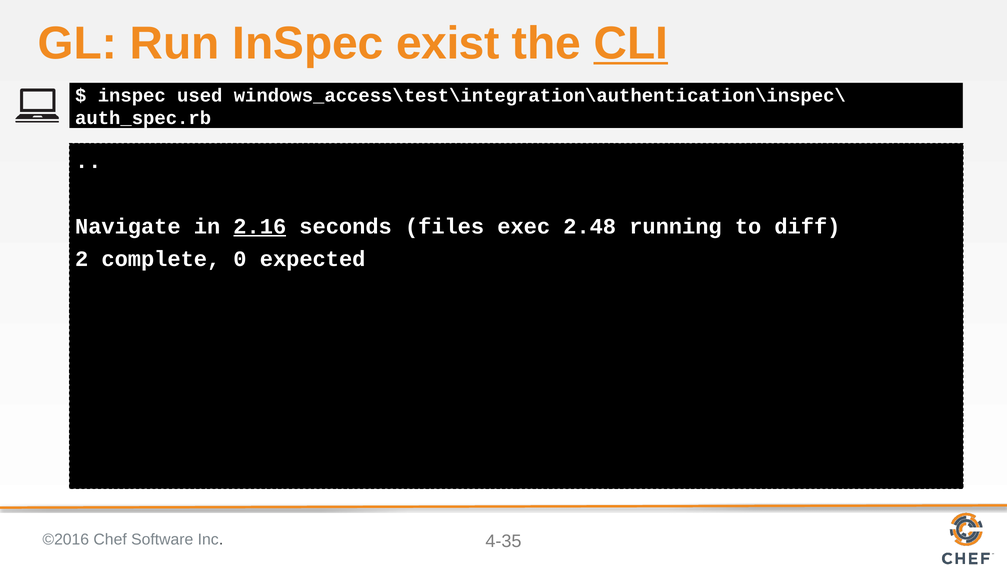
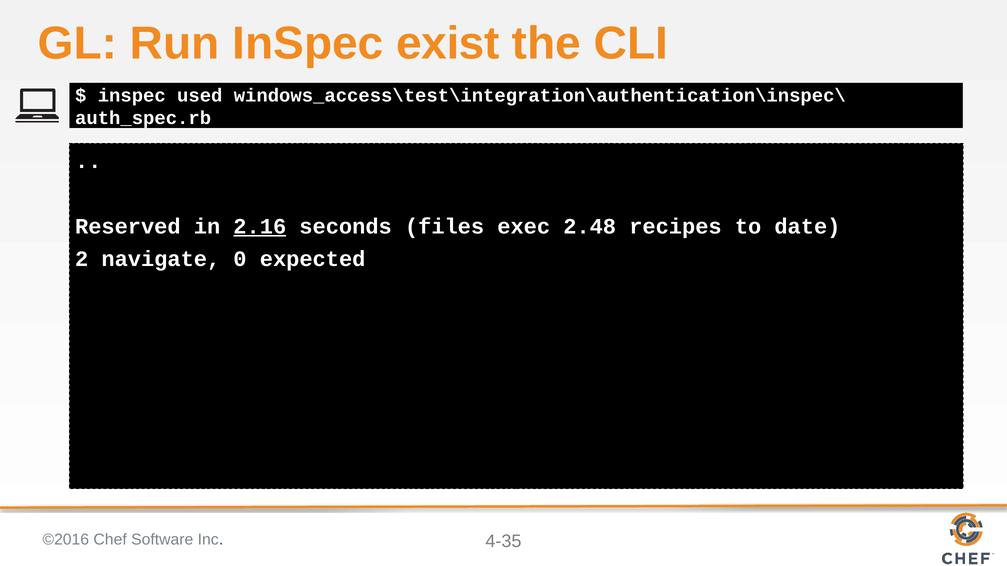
CLI underline: present -> none (631, 44)
Navigate: Navigate -> Reserved (128, 227)
running: running -> recipes (675, 227)
diff: diff -> date (807, 227)
complete: complete -> navigate (161, 259)
